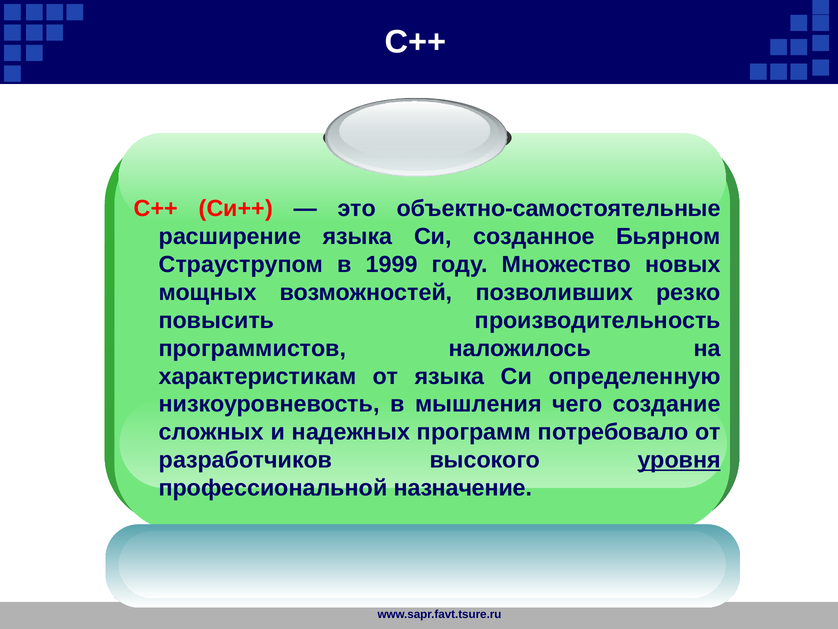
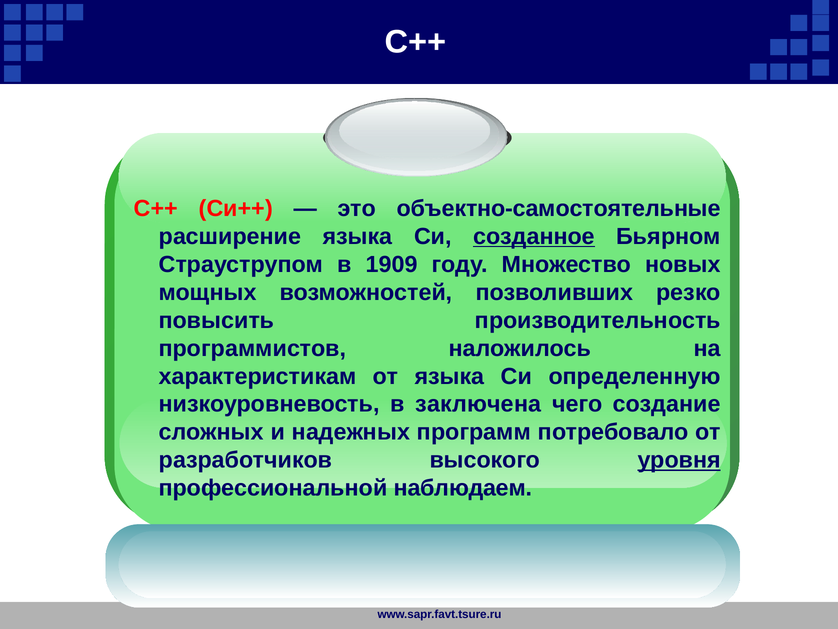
созданное underline: none -> present (534, 236)
1999: 1999 -> 1909 (392, 264)
мышления: мышления -> заключена (478, 404)
назначение: назначение -> наблюдаем (463, 488)
